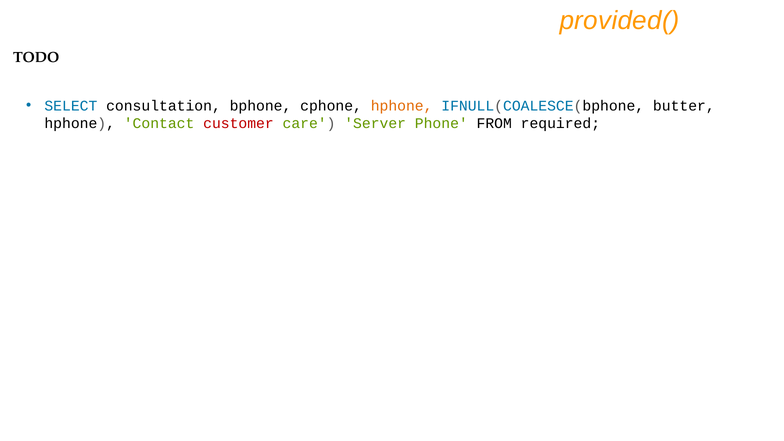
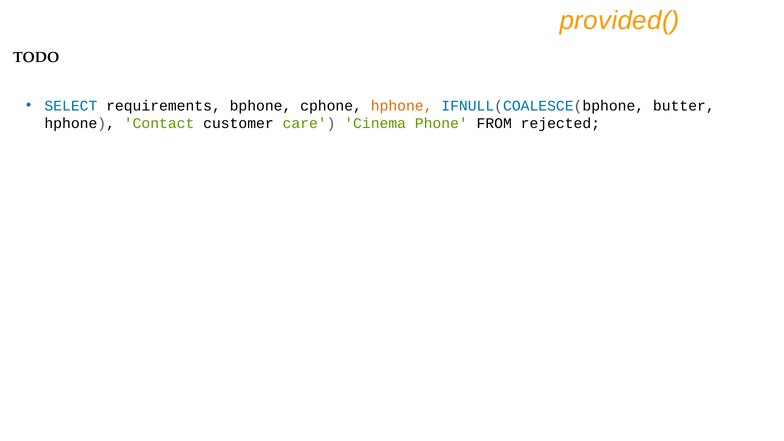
consultation: consultation -> requirements (163, 106)
customer colour: red -> black (238, 124)
Server: Server -> Cinema (375, 124)
required: required -> rejected (560, 124)
